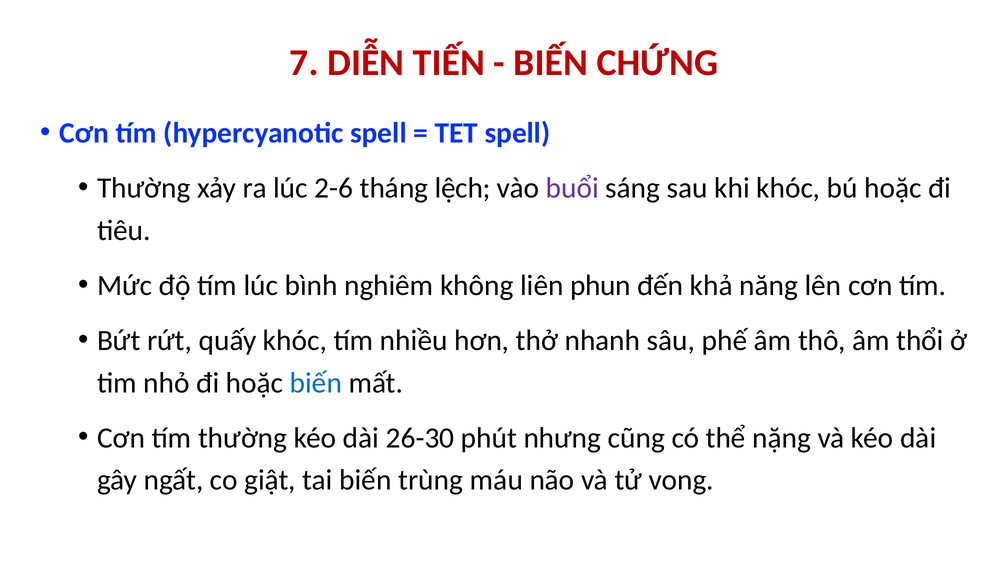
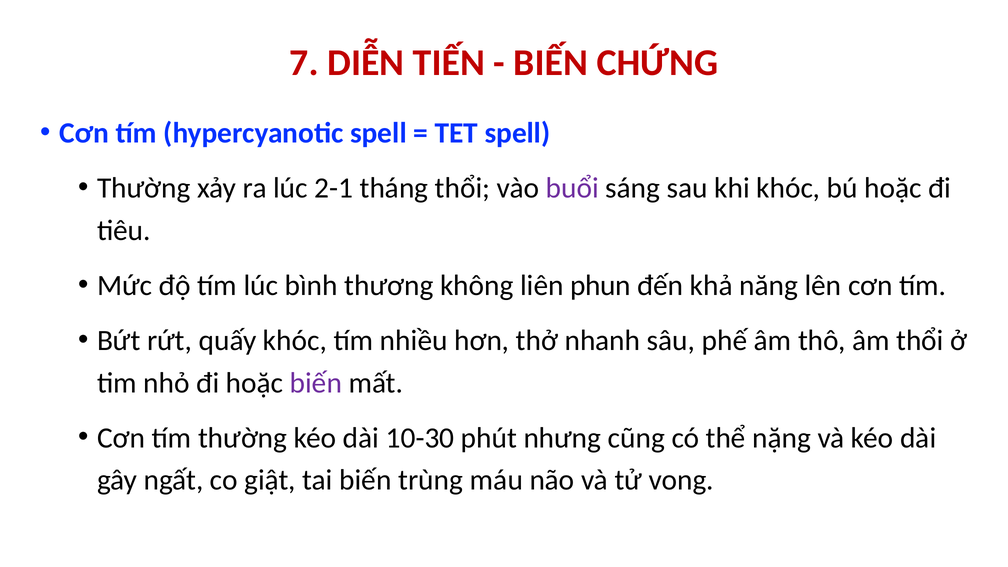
2-6: 2-6 -> 2-1 (334, 188)
tháng lệch: lệch -> thổi (462, 188)
nghiêm: nghiêm -> thương (389, 286)
biến colour: blue -> purple (316, 383)
26-30: 26-30 -> 10-30 (420, 438)
